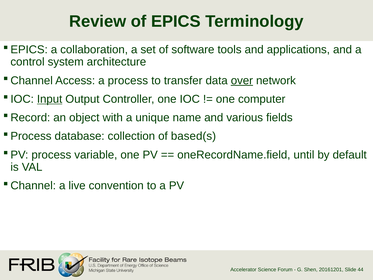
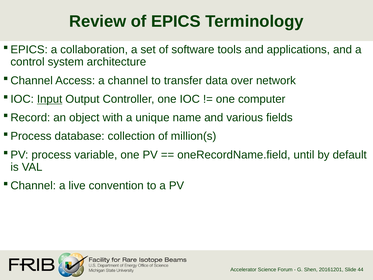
a process: process -> channel (128, 80)
over underline: present -> none (242, 80)
based(s: based(s -> million(s (194, 136)
